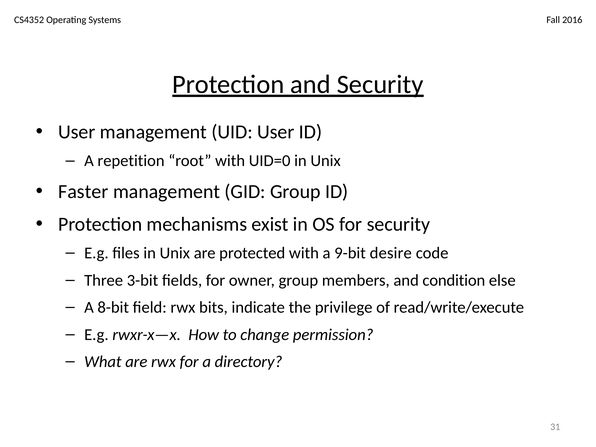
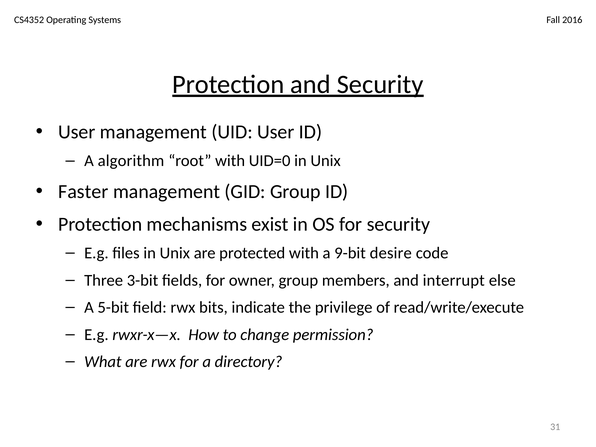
repetition: repetition -> algorithm (131, 161)
condition: condition -> interrupt (454, 280)
8-bit: 8-bit -> 5-bit (113, 307)
